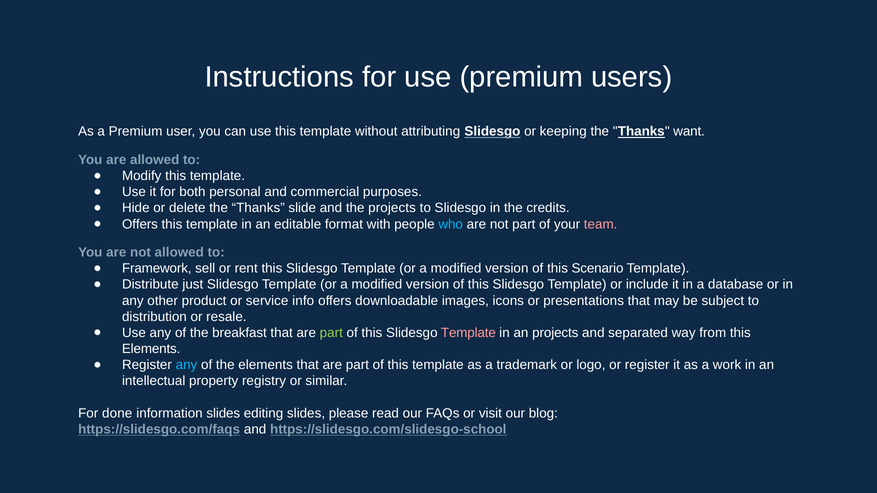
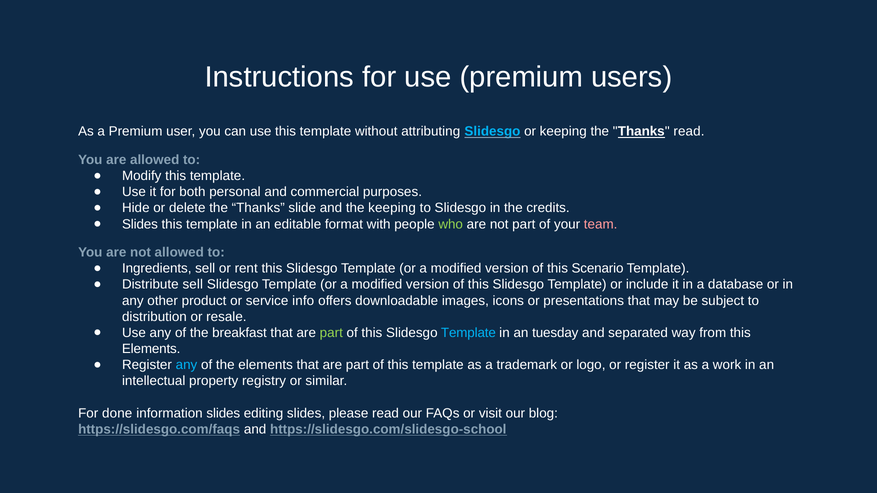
Slidesgo colour: white -> light blue (492, 132)
Thanks want: want -> read (689, 132)
the projects: projects -> keeping (392, 208)
Offers: Offers -> Slides (140, 224)
who colour: light blue -> light green (451, 224)
Framework: Framework -> Ingredients (157, 269)
Distribute just: just -> sell (193, 285)
Template colour: pink -> light blue (468, 333)
an projects: projects -> tuesday (555, 333)
